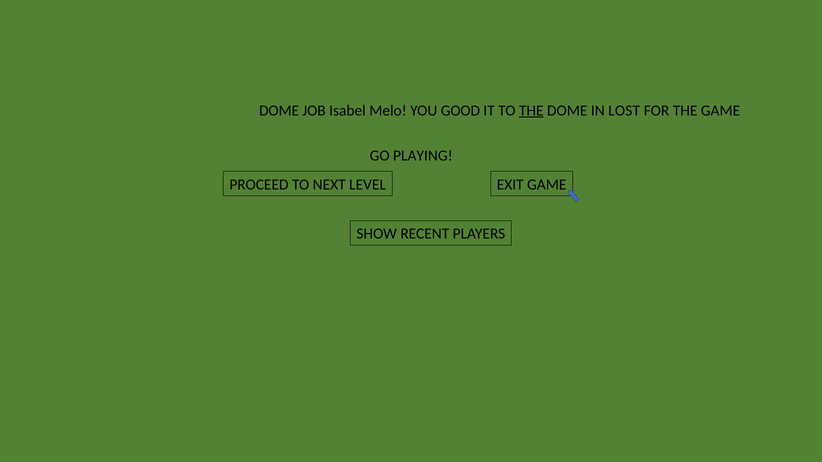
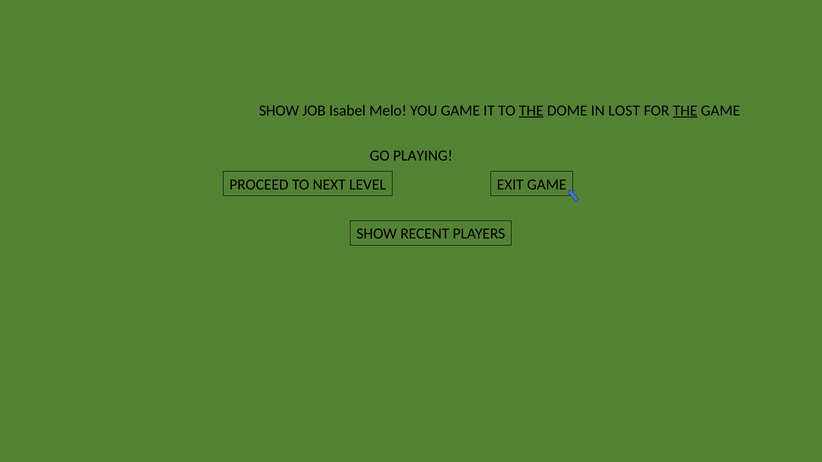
DOME: DOME -> SHOW (279, 111)
YOU GOOD: GOOD -> GAME (460, 111)
THE underline: none -> present (685, 111)
